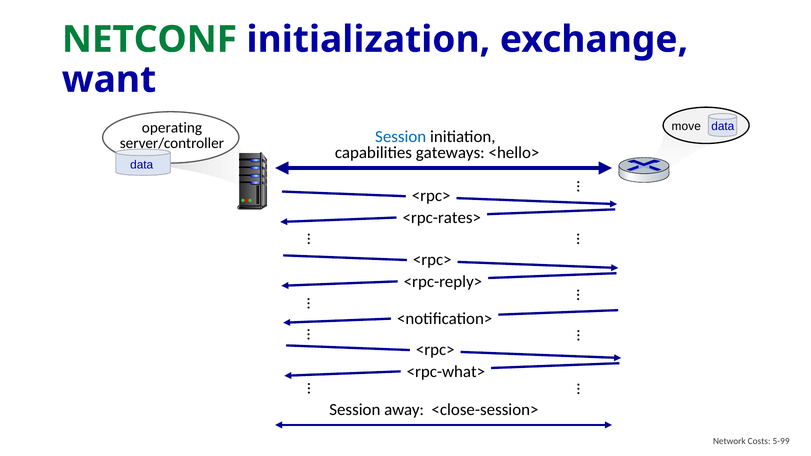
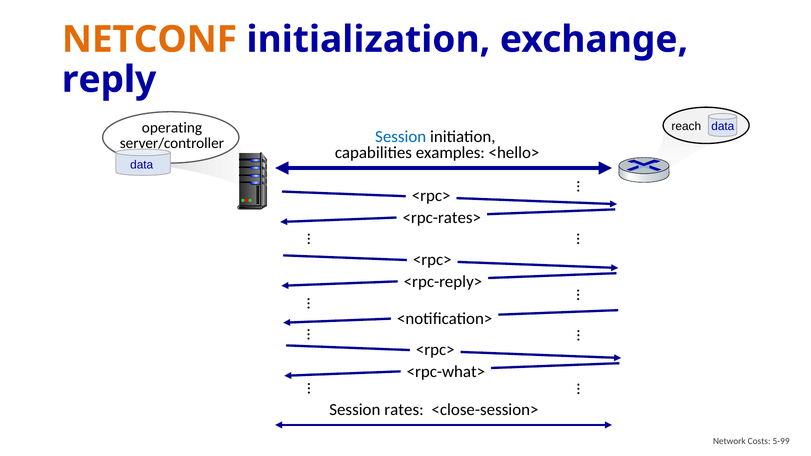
NETCONF colour: green -> orange (149, 40)
want: want -> reply (109, 80)
move: move -> reach (686, 126)
gateways: gateways -> examples (450, 153)
away: away -> rates (404, 410)
